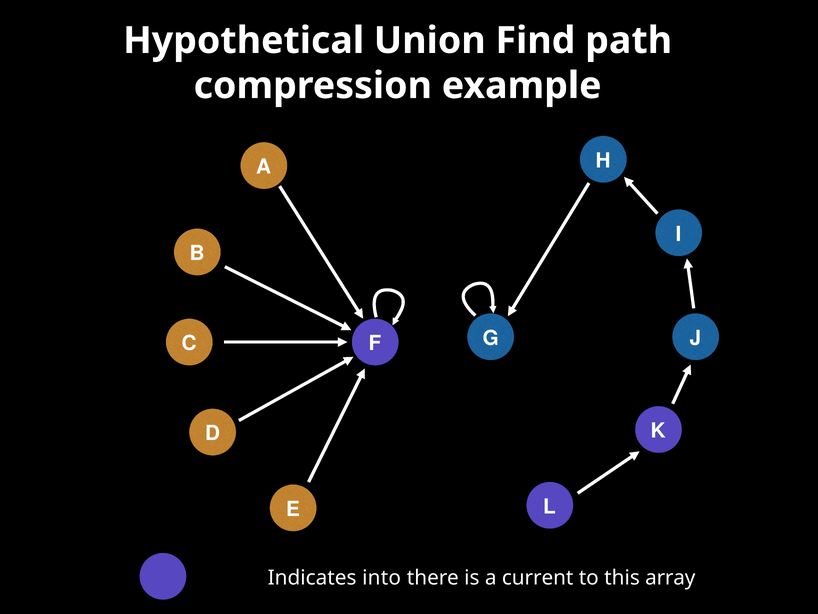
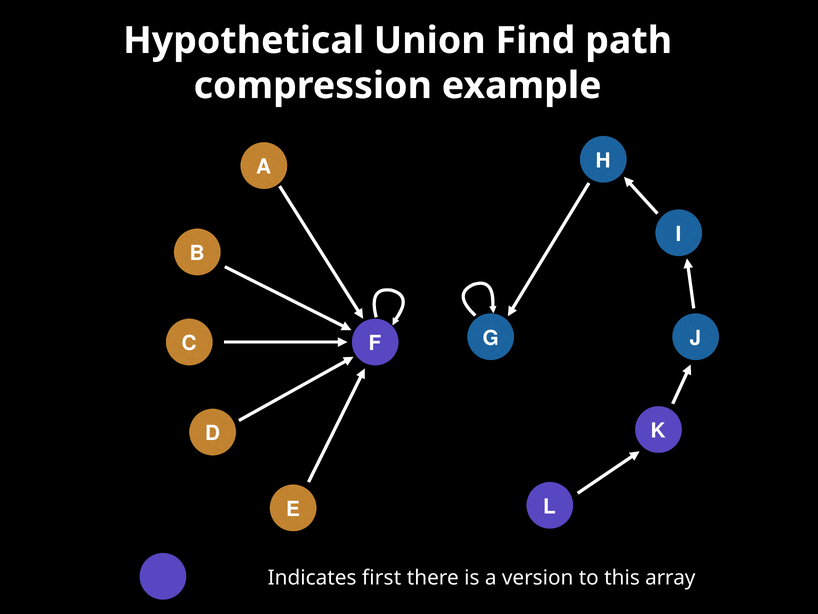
into: into -> first (382, 577)
current: current -> version (538, 577)
